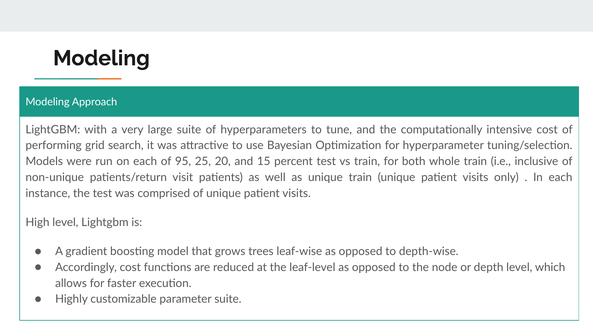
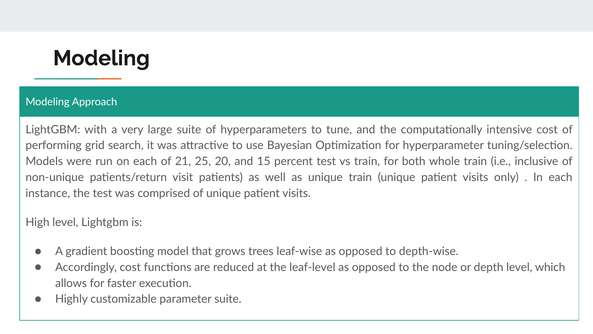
95: 95 -> 21 (183, 161)
